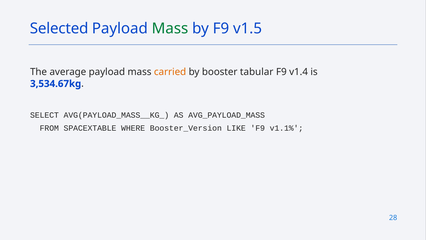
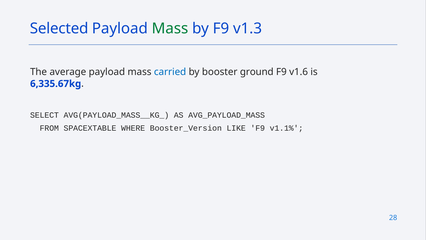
v1.5: v1.5 -> v1.3 (248, 28)
carried colour: orange -> blue (170, 72)
tabular: tabular -> ground (257, 72)
v1.4: v1.4 -> v1.6 (299, 72)
3,534.67kg: 3,534.67kg -> 6,335.67kg (56, 84)
